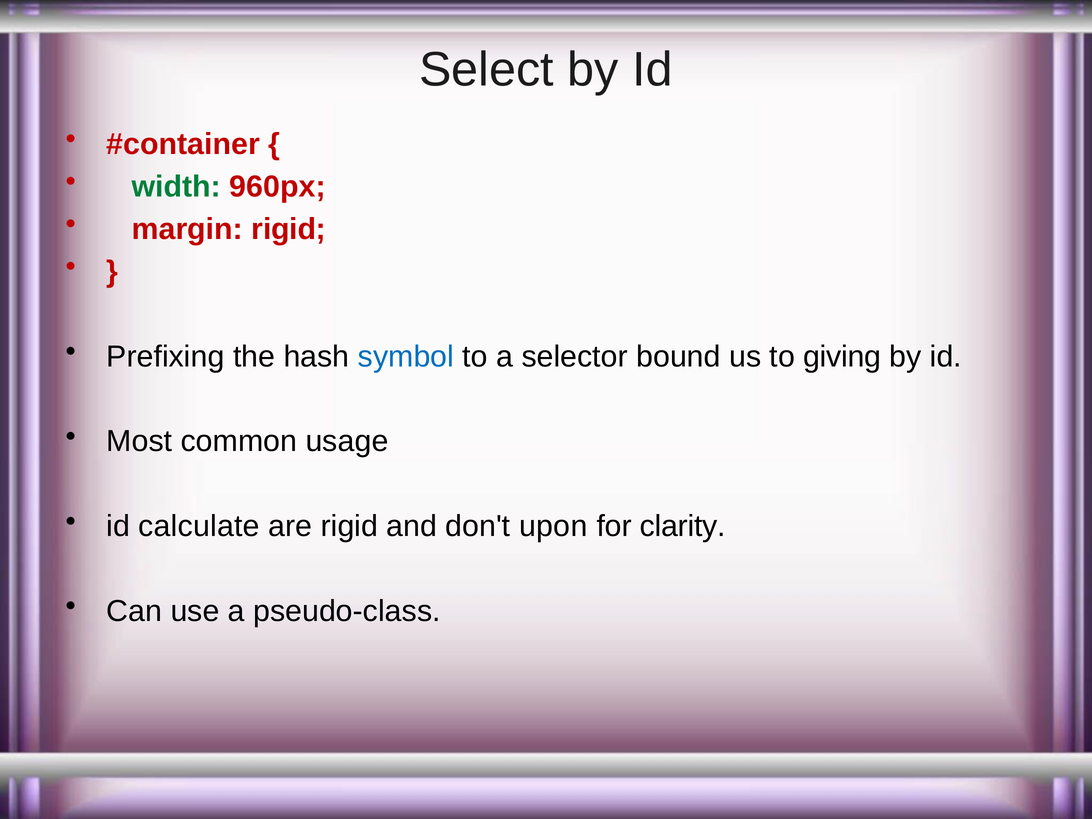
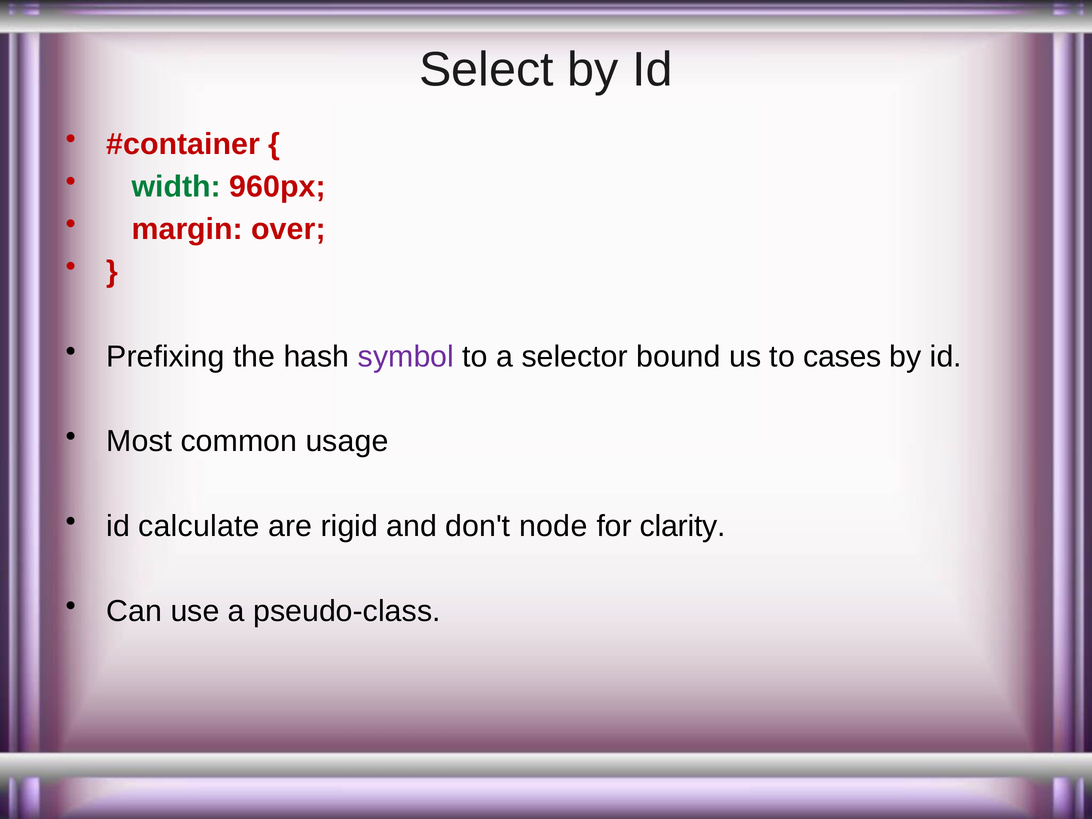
margin rigid: rigid -> over (289, 229)
symbol colour: blue -> purple (406, 356)
giving: giving -> cases (842, 356)
upon: upon -> node (553, 526)
